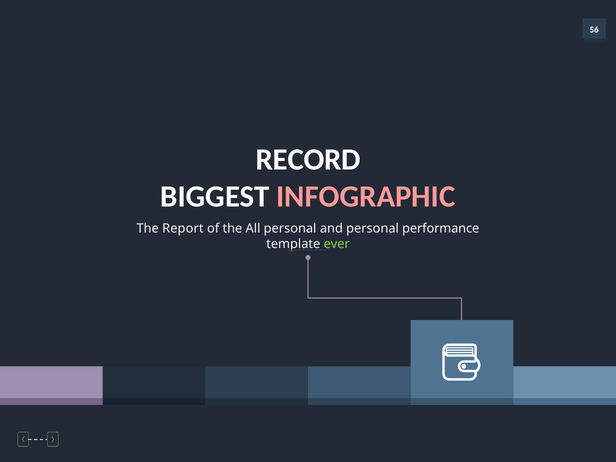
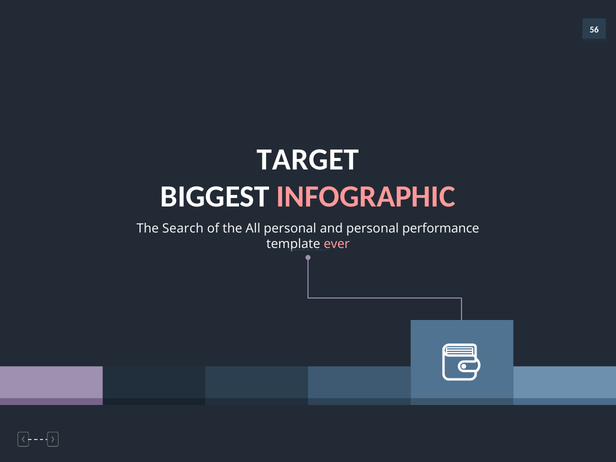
RECORD: RECORD -> TARGET (308, 160)
Report: Report -> Search (183, 229)
ever colour: light green -> pink (337, 244)
